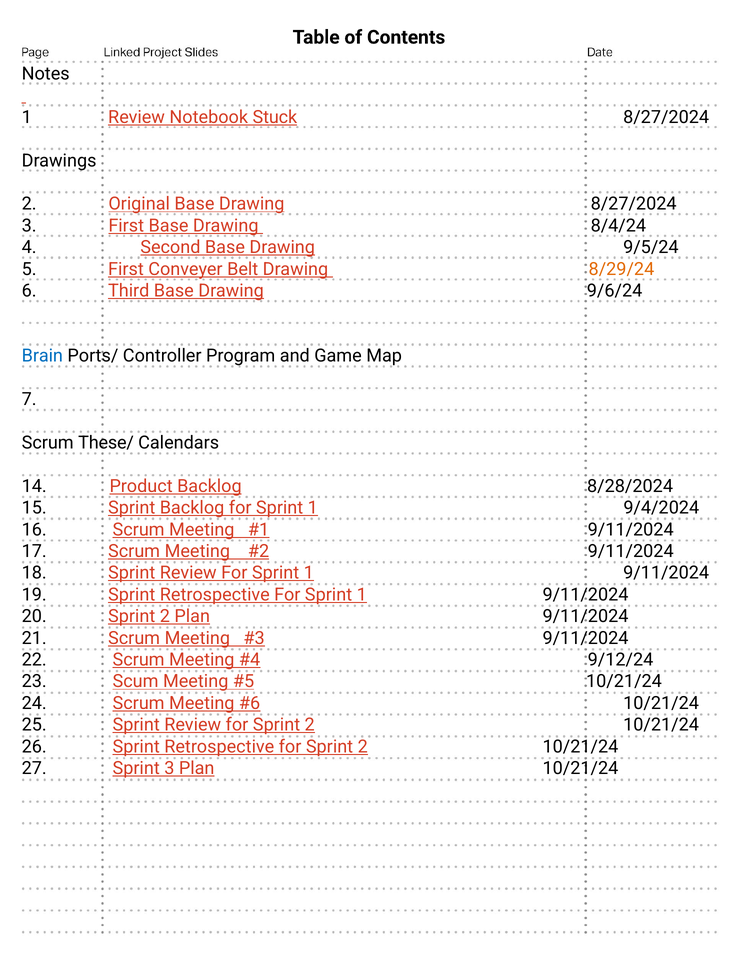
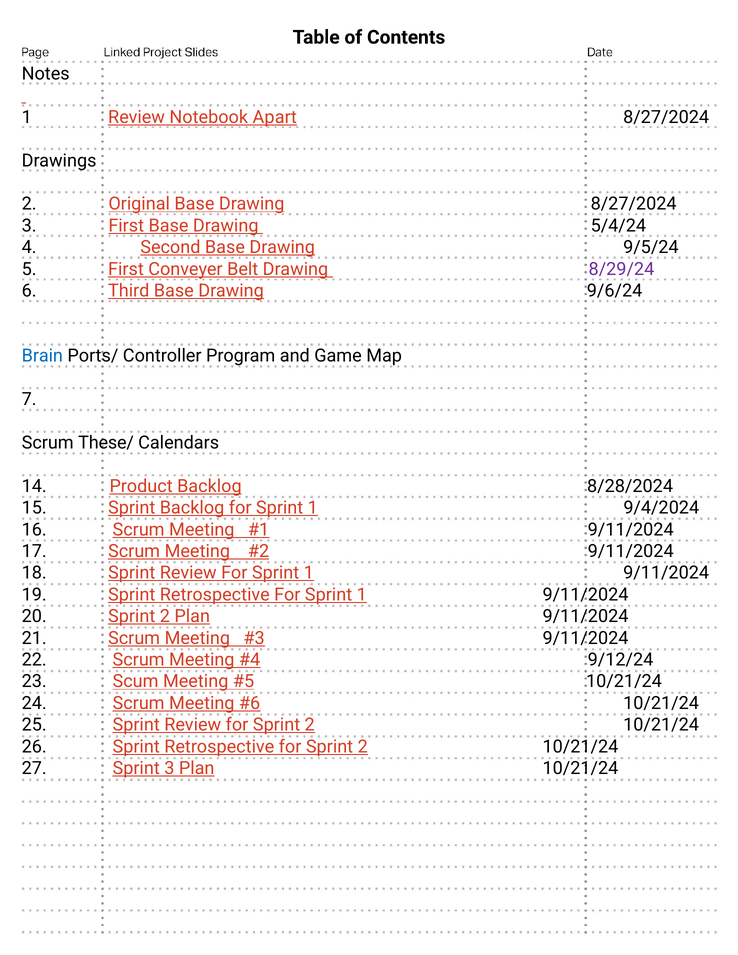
Stuck: Stuck -> Apart (275, 117)
8/4/24: 8/4/24 -> 5/4/24 (618, 226)
8/29/24 colour: orange -> purple (621, 269)
